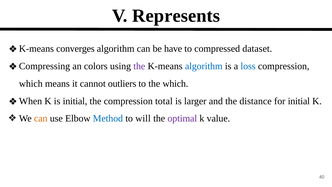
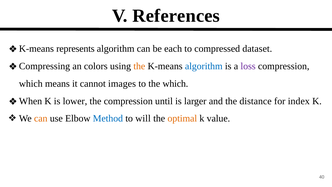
Represents: Represents -> References (176, 16)
converges: converges -> represents (75, 49)
have: have -> each (173, 49)
the colour: purple -> orange (139, 66)
loss colour: blue -> purple (248, 66)
outliers: outliers -> images (122, 84)
is initial: initial -> lower (75, 101)
total: total -> until (164, 101)
for initial: initial -> index (299, 101)
optimal colour: purple -> orange (182, 118)
